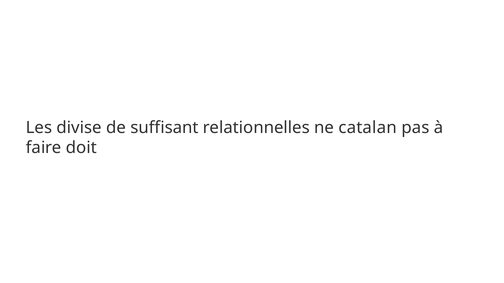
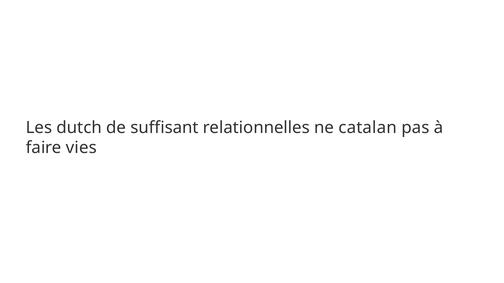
divise: divise -> dutch (79, 128)
doit: doit -> vies (81, 148)
